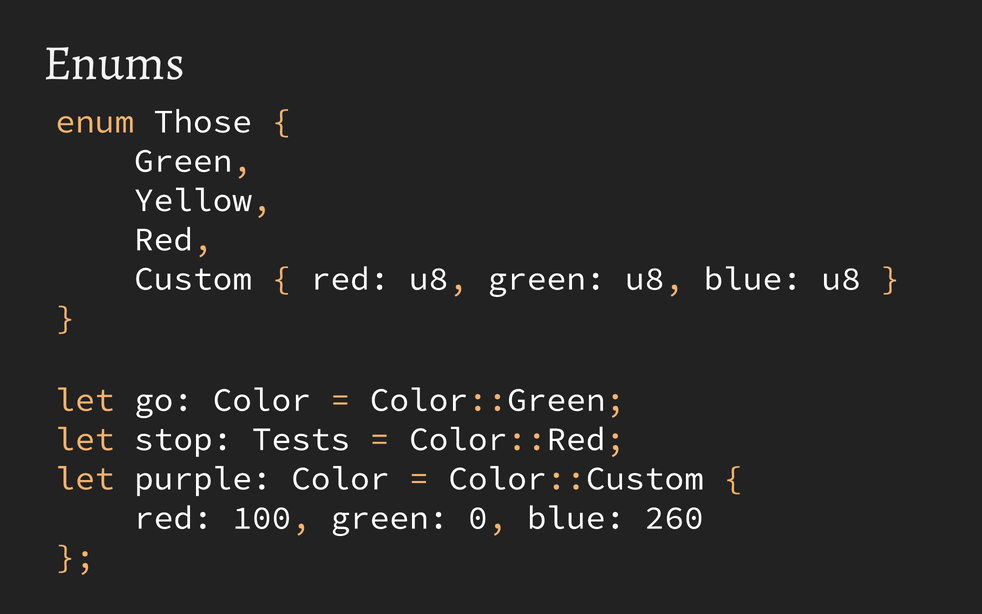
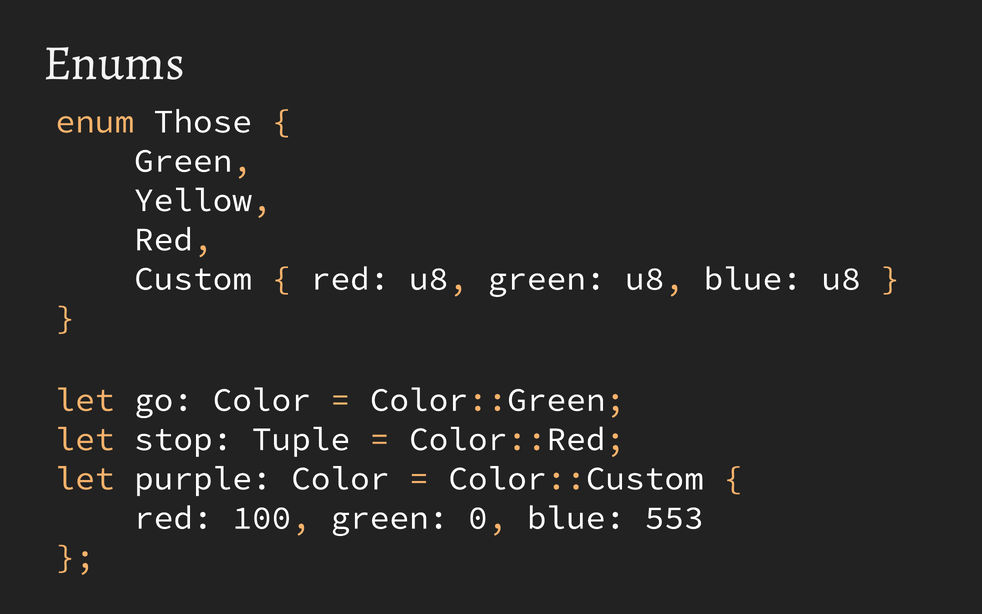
Tests: Tests -> Tuple (301, 439)
260: 260 -> 553 (674, 518)
